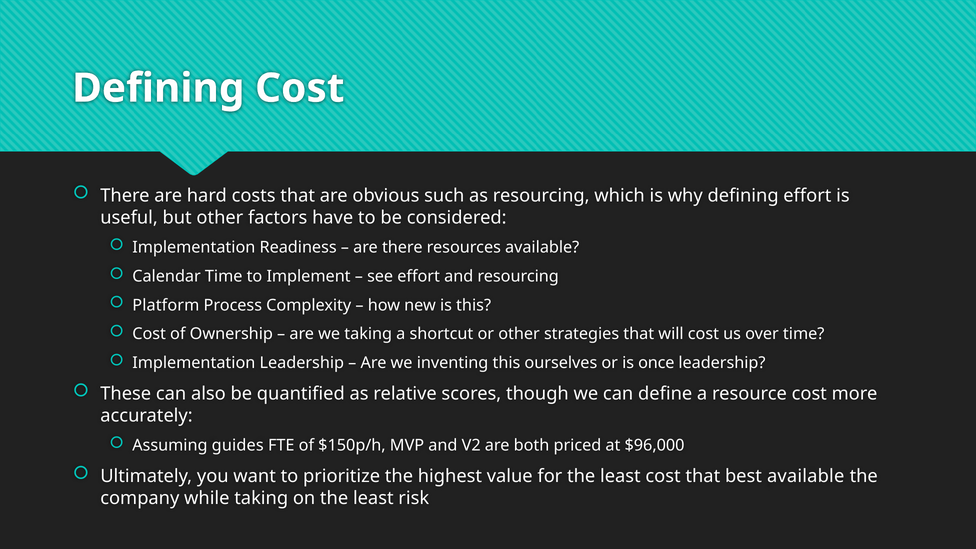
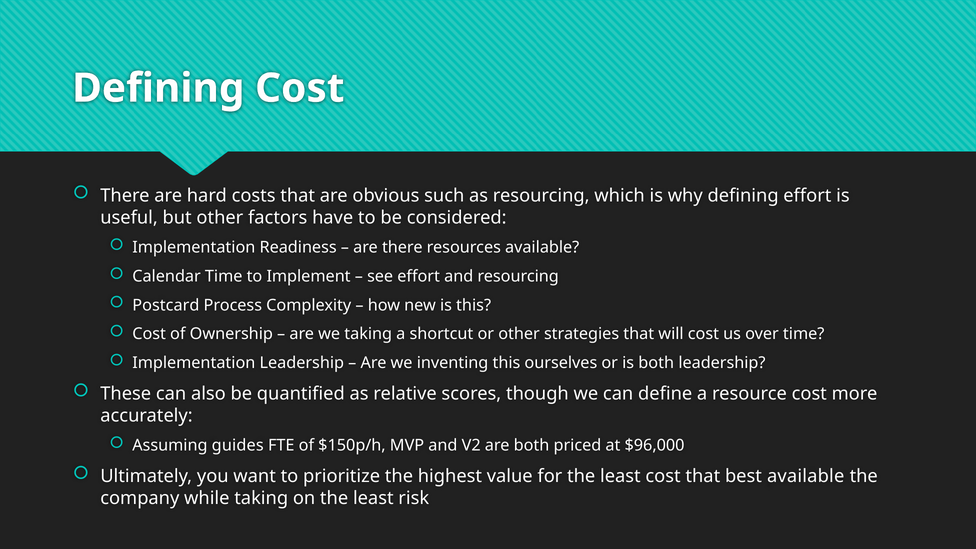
Platform: Platform -> Postcard (166, 305)
is once: once -> both (656, 363)
